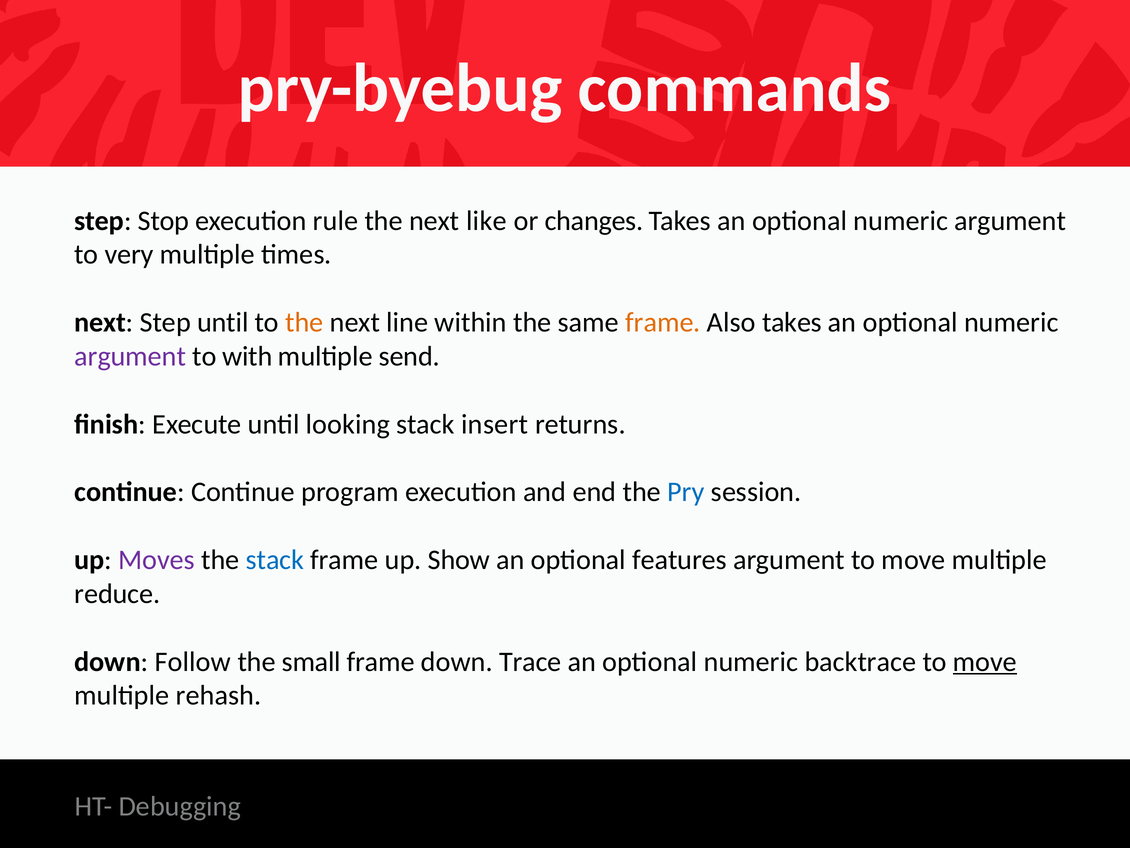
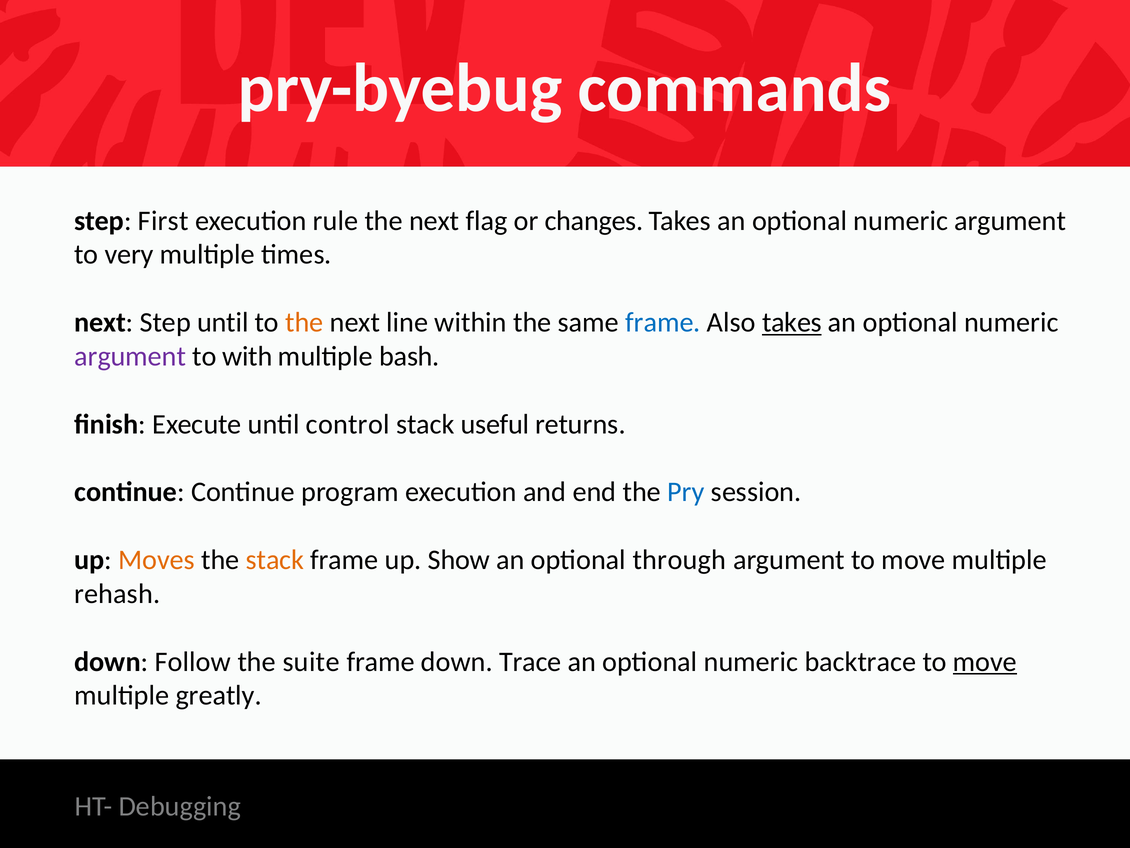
Stop: Stop -> First (163, 221)
like: like -> flag (487, 221)
frame colour: orange -> blue (663, 322)
takes underline: none -> present (792, 322)
send: send -> bash (409, 356)
looking: looking -> control (348, 424)
insert: insert -> useful (495, 424)
Moves colour: purple -> orange (157, 560)
stack colour: blue -> orange (275, 560)
features: features -> through (679, 560)
reduce: reduce -> rehash (117, 593)
small: small -> suite (311, 661)
rehash: rehash -> greatly (219, 695)
